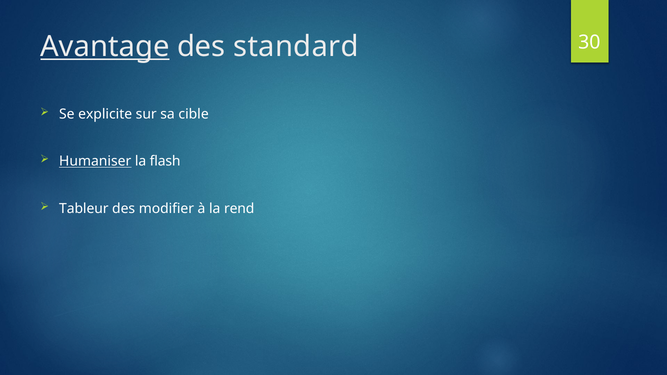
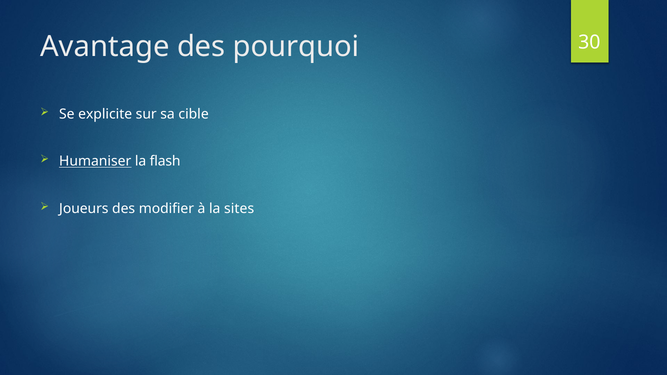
Avantage underline: present -> none (105, 47)
standard: standard -> pourquoi (296, 47)
Tableur: Tableur -> Joueurs (84, 209)
rend: rend -> sites (239, 209)
